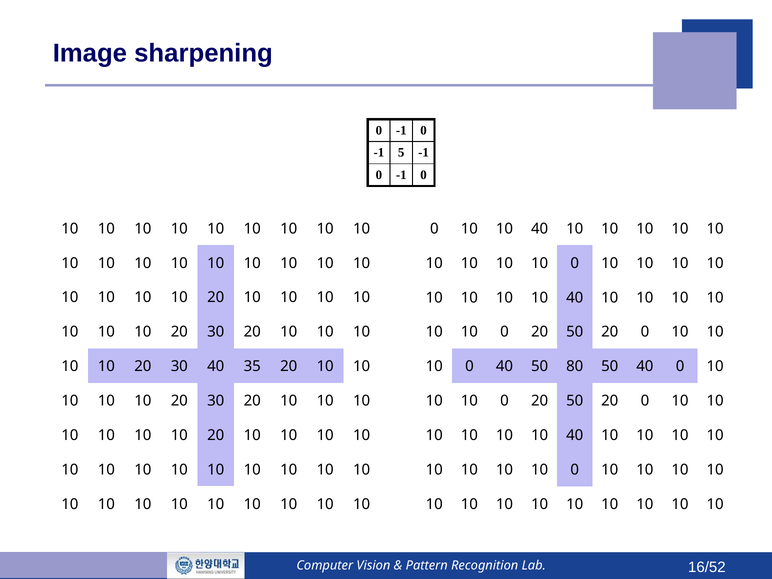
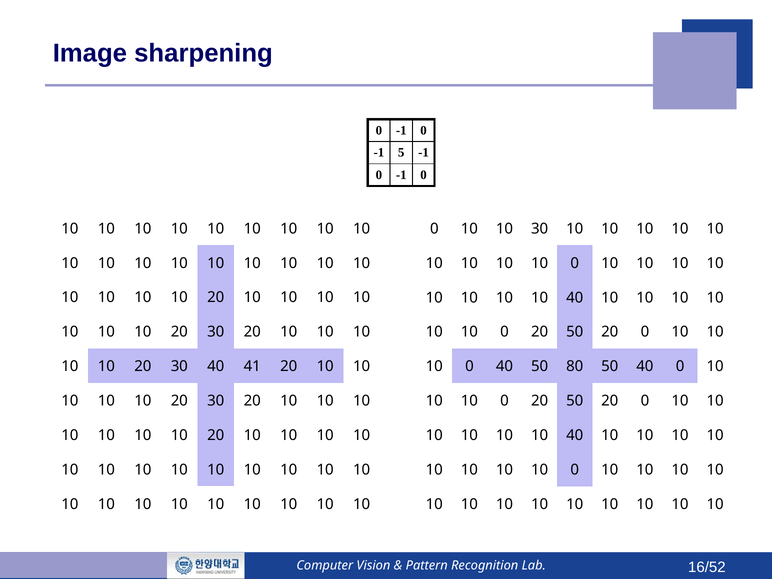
0 10 10 40: 40 -> 30 (540, 229)
35: 35 -> 41 (252, 366)
